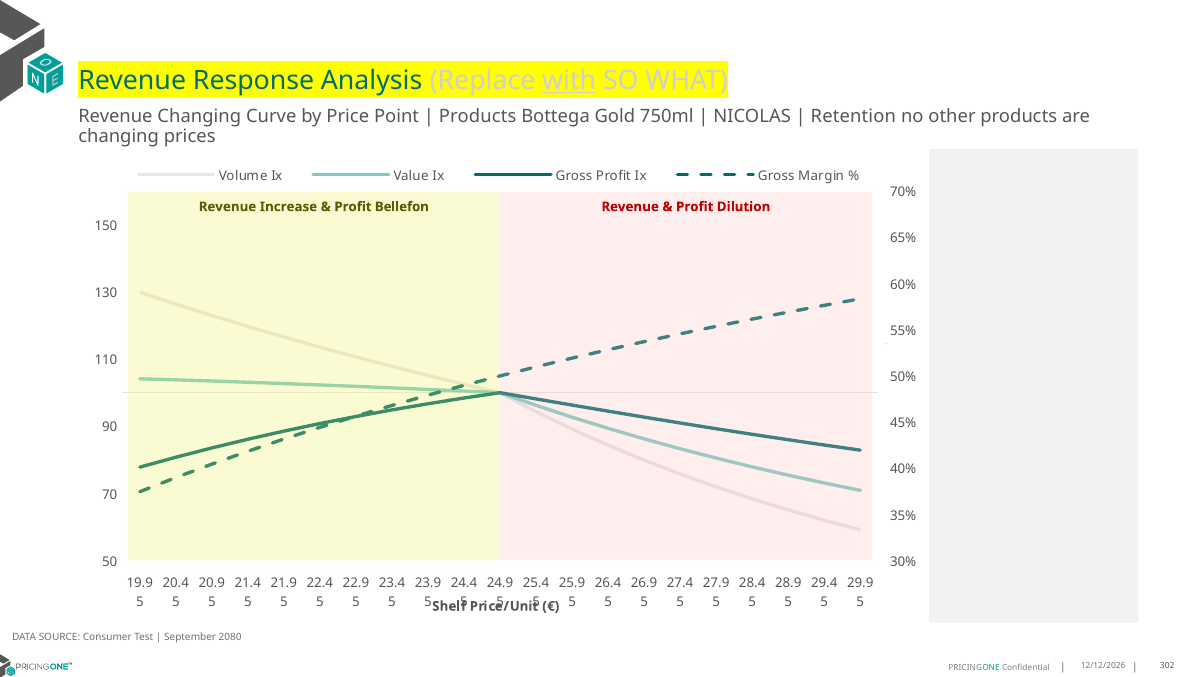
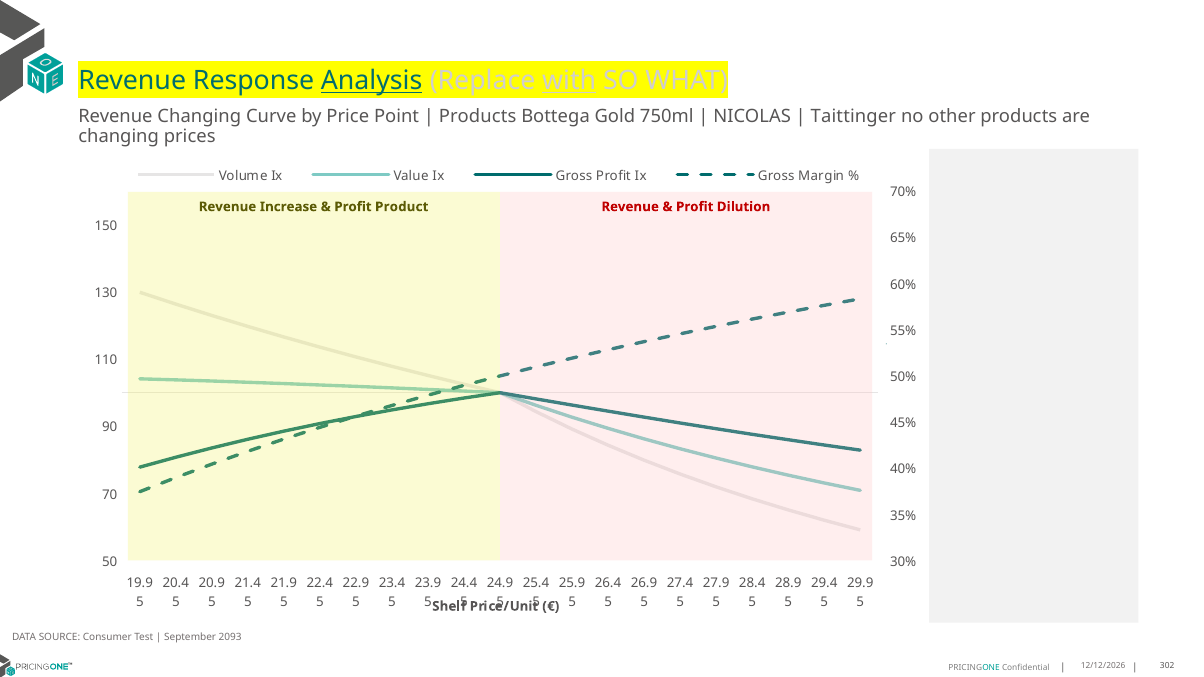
Analysis underline: none -> present (372, 81)
Retention: Retention -> Taittinger (853, 117)
Bellefon: Bellefon -> Product (402, 207)
2080: 2080 -> 2093 (230, 638)
